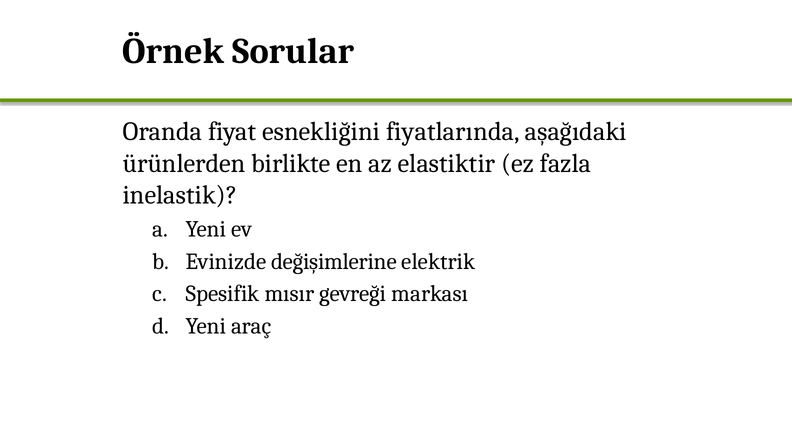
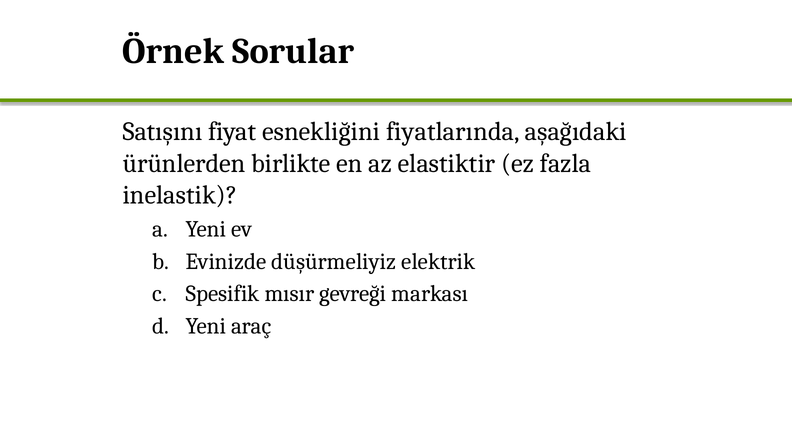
Oranda: Oranda -> Satışını (163, 132)
değişimlerine: değişimlerine -> düşürmeliyiz (334, 262)
